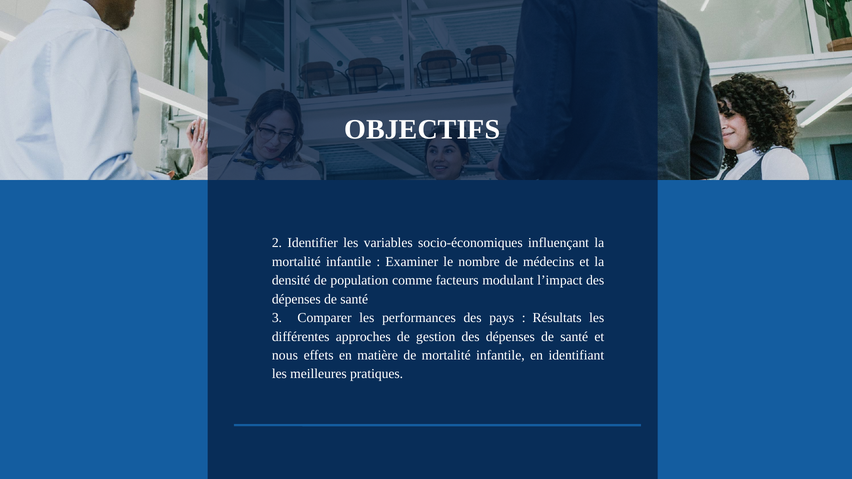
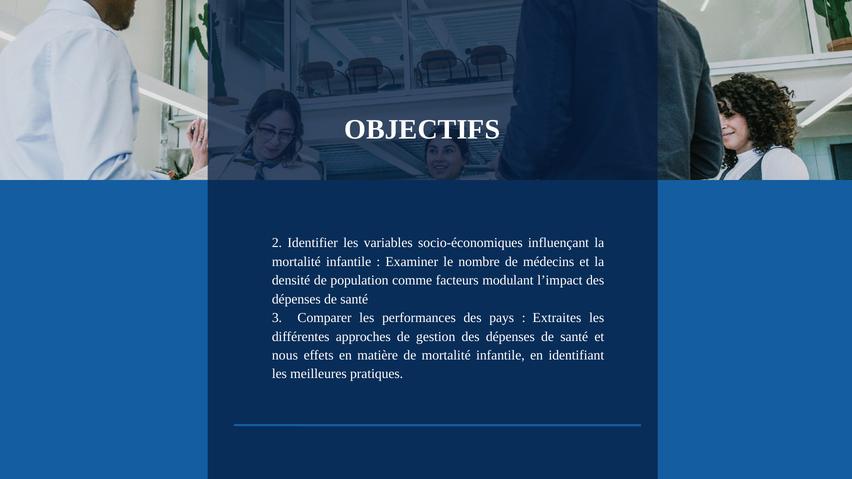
Résultats: Résultats -> Extraites (557, 318)
